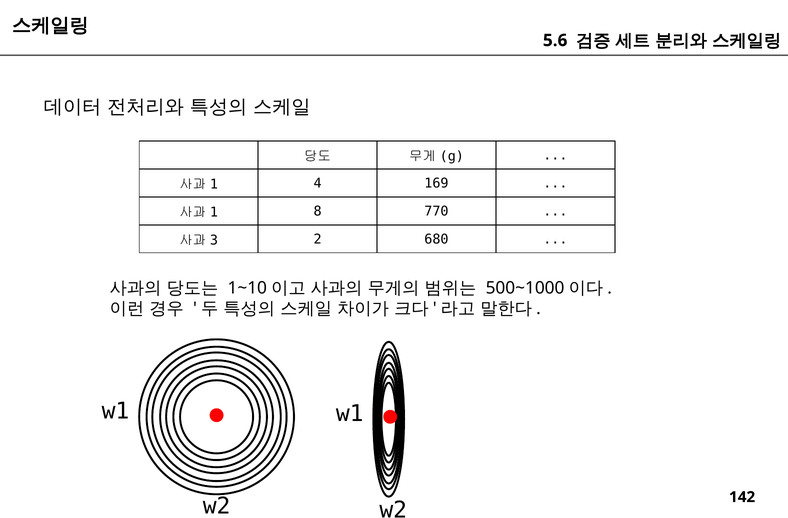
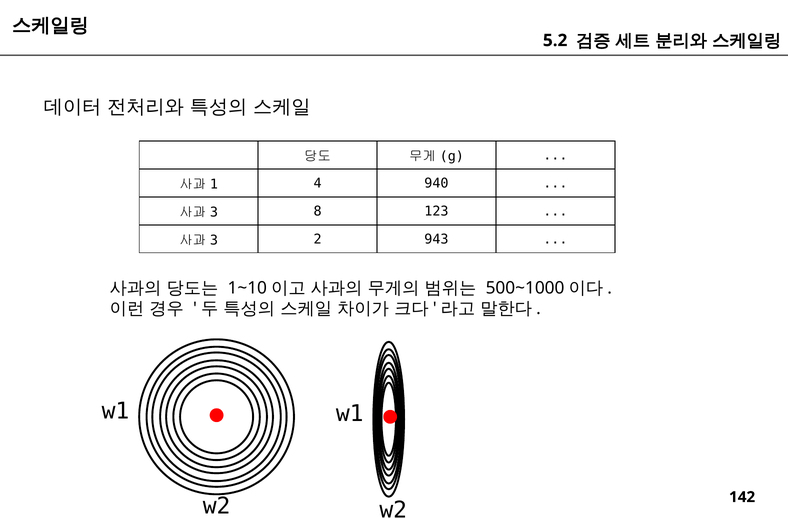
5.6: 5.6 -> 5.2 (555, 40)
169: 169 -> 940 (436, 183)
1: 1 -> 3 (214, 212)
770: 770 -> 123 (436, 211)
680: 680 -> 943 (436, 239)
